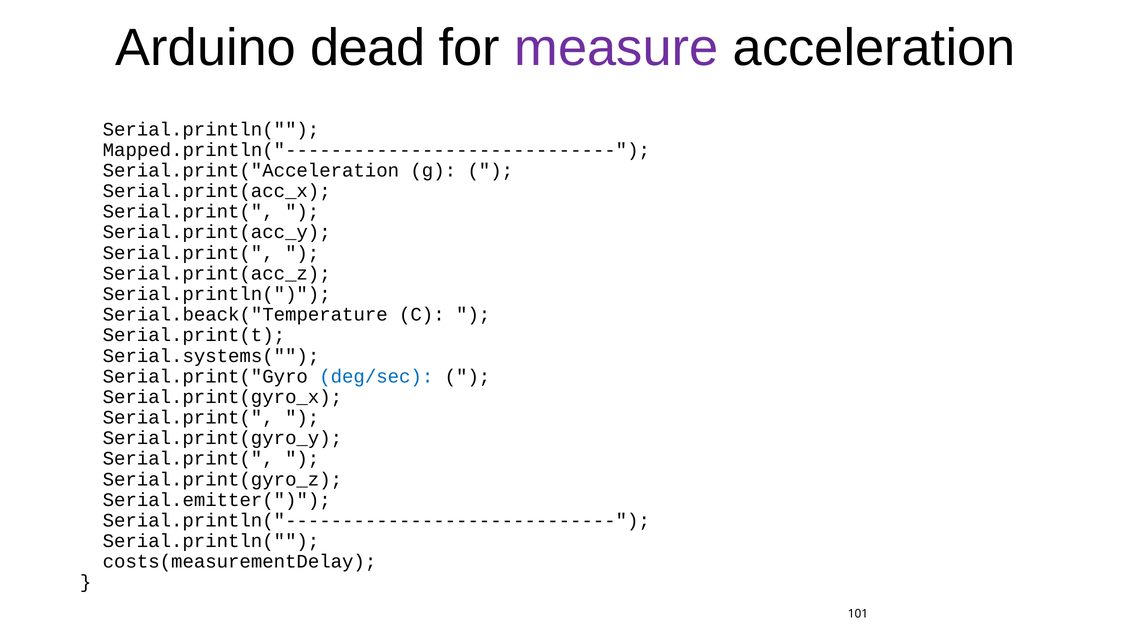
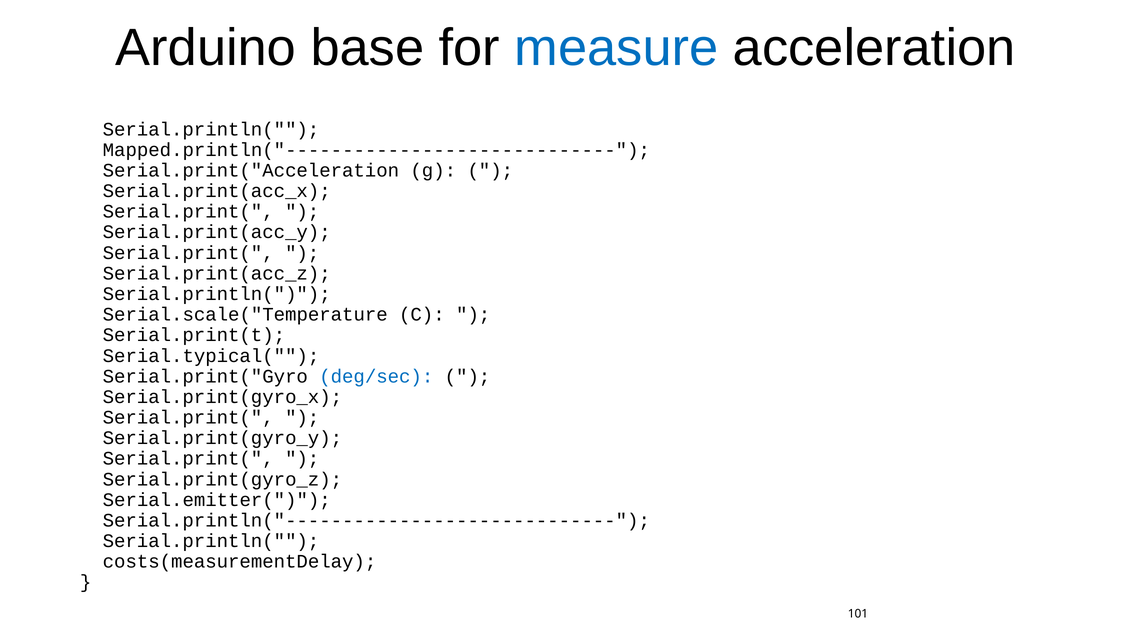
dead: dead -> base (367, 48)
measure colour: purple -> blue (616, 48)
Serial.beack("Temperature: Serial.beack("Temperature -> Serial.scale("Temperature (245, 314)
Serial.systems(: Serial.systems( -> Serial.typical( (211, 355)
